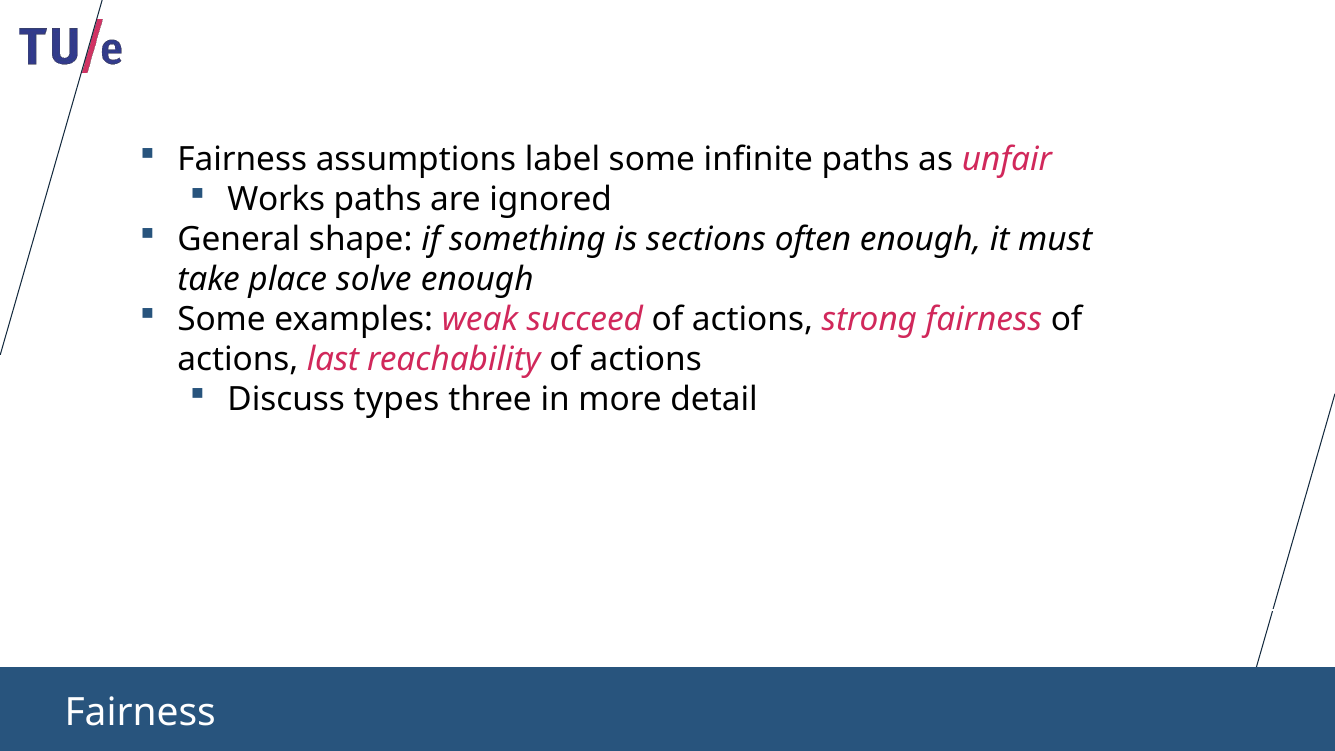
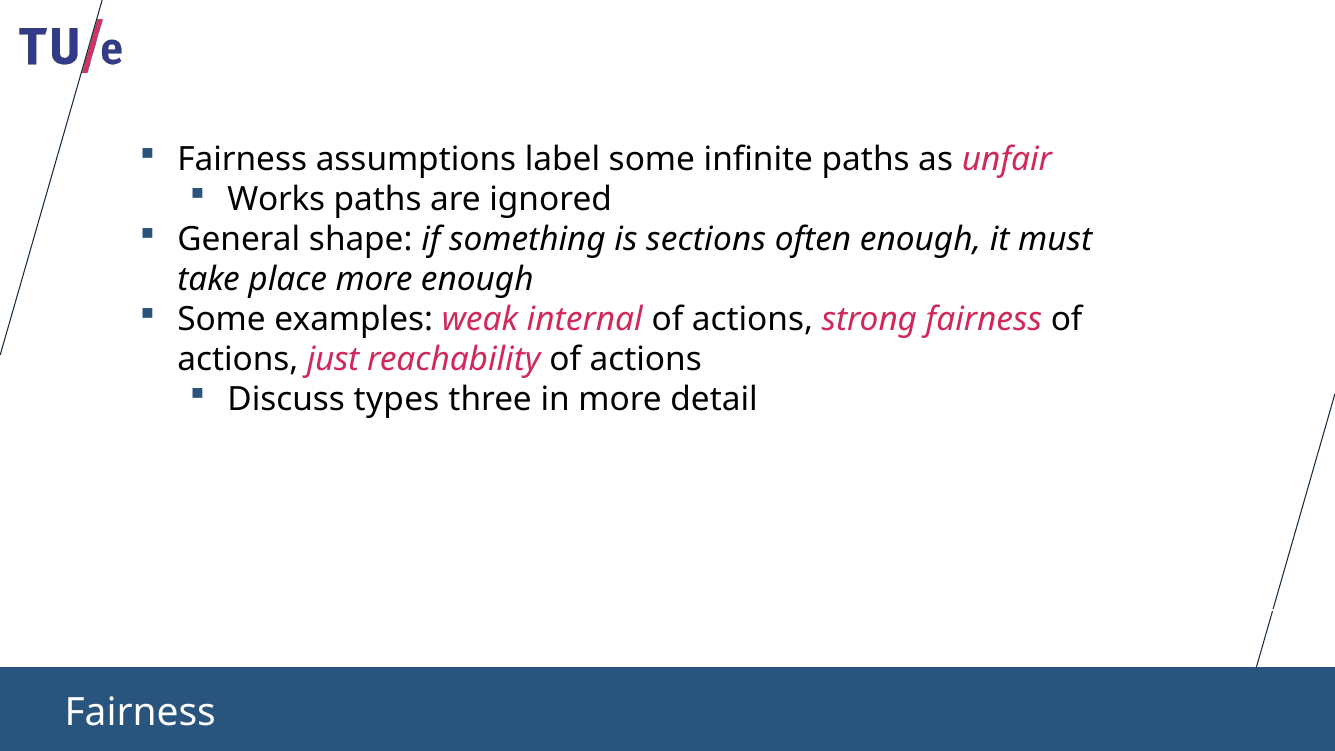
place solve: solve -> more (374, 280)
succeed: succeed -> internal (585, 320)
last: last -> just (333, 360)
